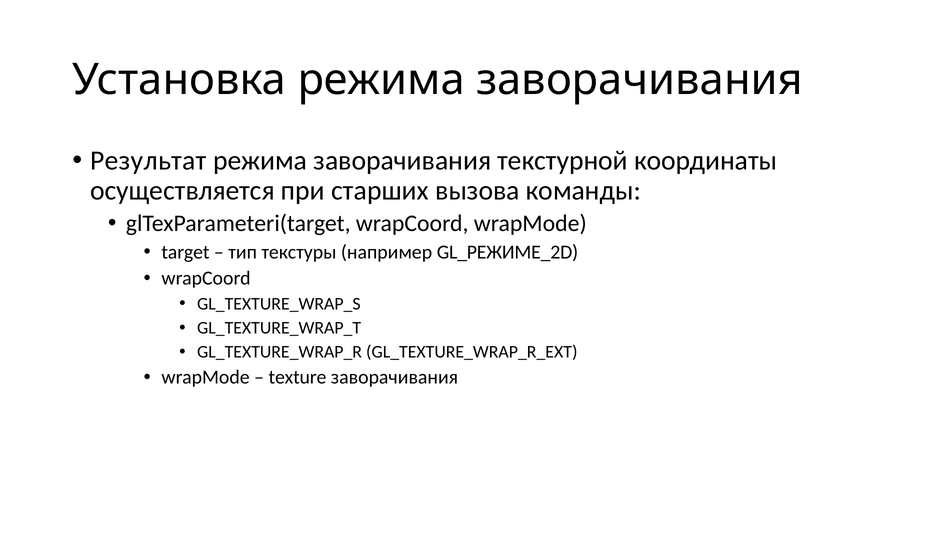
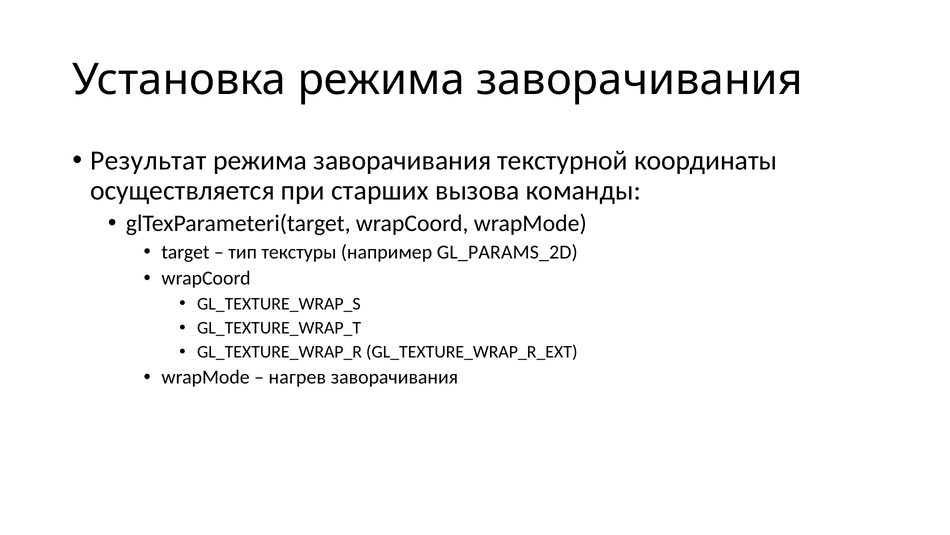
GL_РЕЖИМЕ_2D: GL_РЕЖИМЕ_2D -> GL_PARAMS_2D (507, 252)
texture: texture -> нагрев (297, 377)
